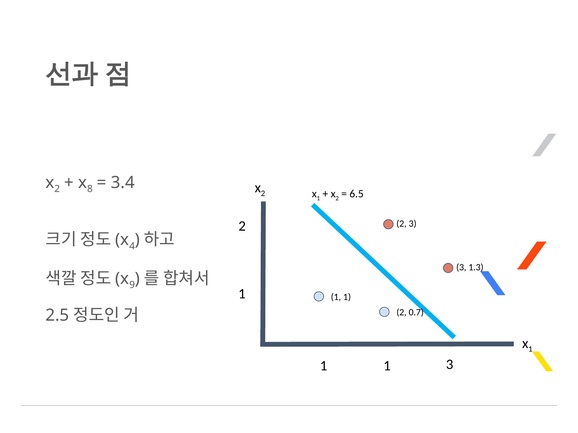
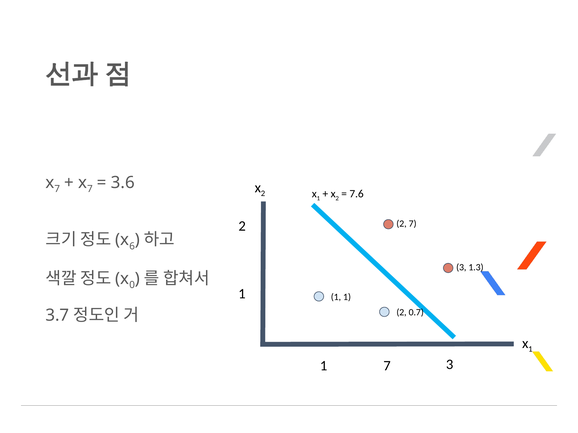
2: 2 -> 7 (57, 189)
8: 8 -> 7 (90, 189)
3.4: 3.4 -> 3.6 (123, 183)
6.5: 6.5 -> 7.6 (357, 194)
2 3: 3 -> 7 (413, 224)
4: 4 -> 6 (132, 246)
9: 9 -> 0 (132, 285)
2.5: 2.5 -> 3.7 (57, 316)
1: 1 -> 7 (387, 366)
